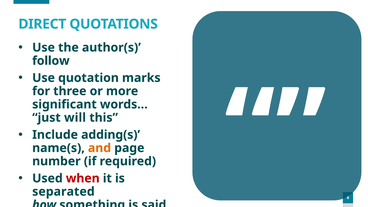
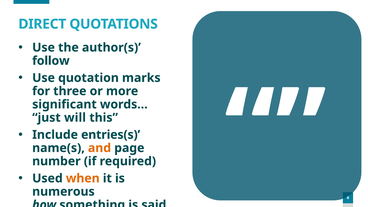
adding(s: adding(s -> entries(s (111, 135)
when colour: red -> orange (83, 178)
separated: separated -> numerous (63, 192)
